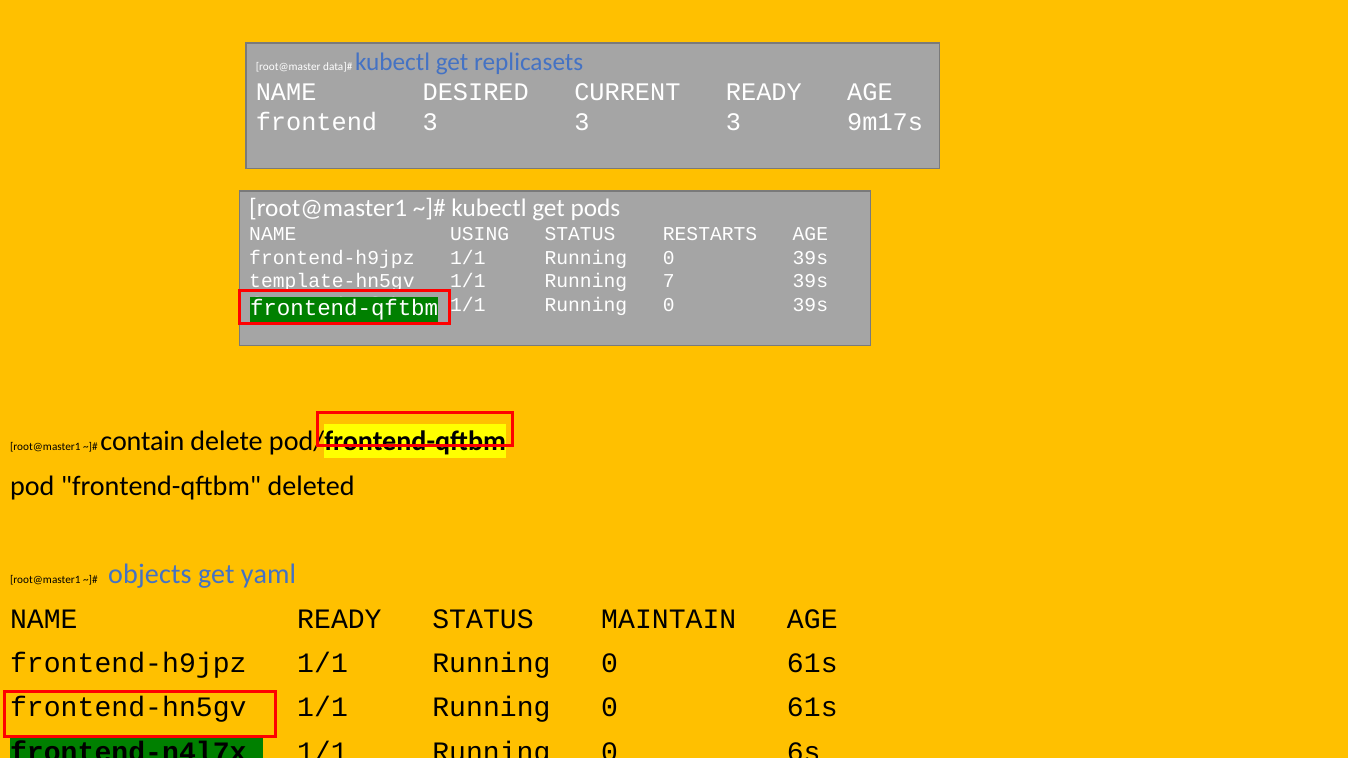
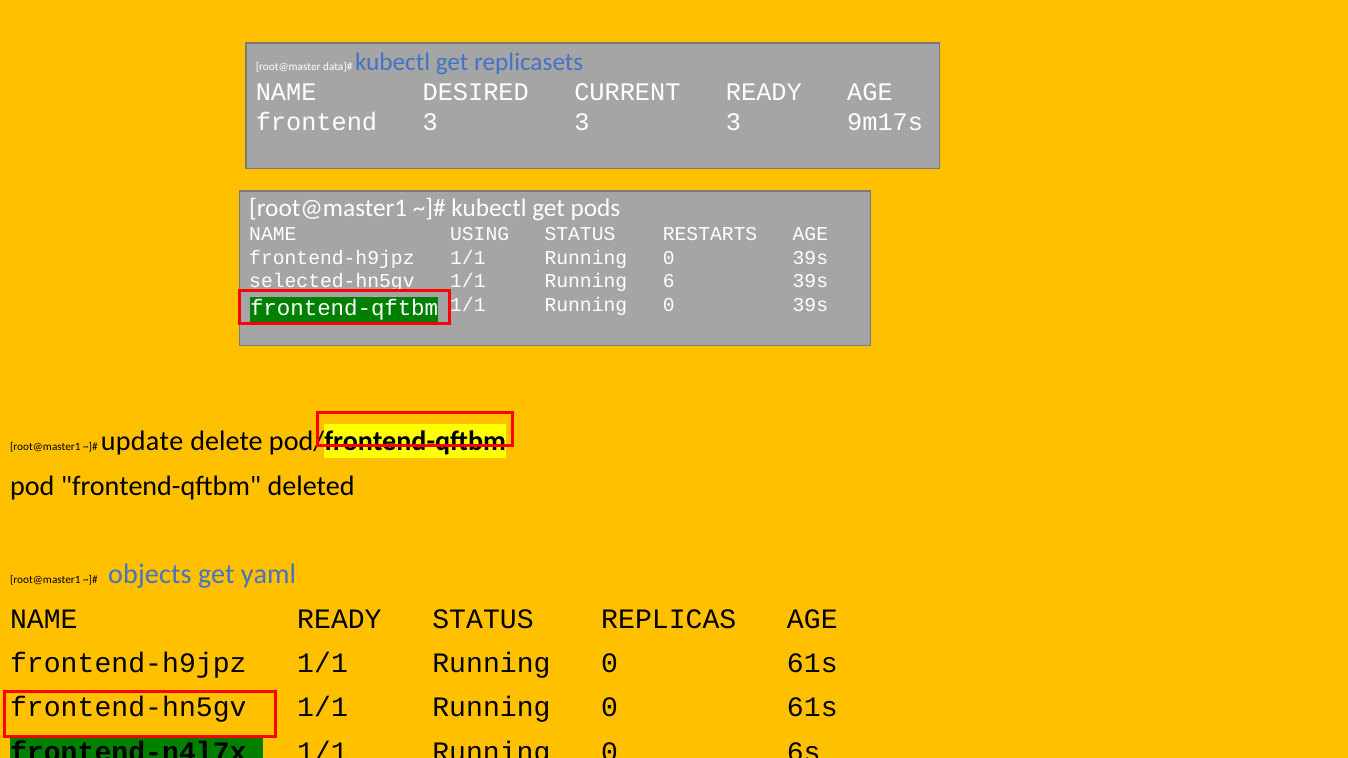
template-hn5gv: template-hn5gv -> selected-hn5gv (332, 282)
7: 7 -> 6 (669, 282)
contain: contain -> update (142, 442)
MAINTAIN: MAINTAIN -> REPLICAS (669, 619)
